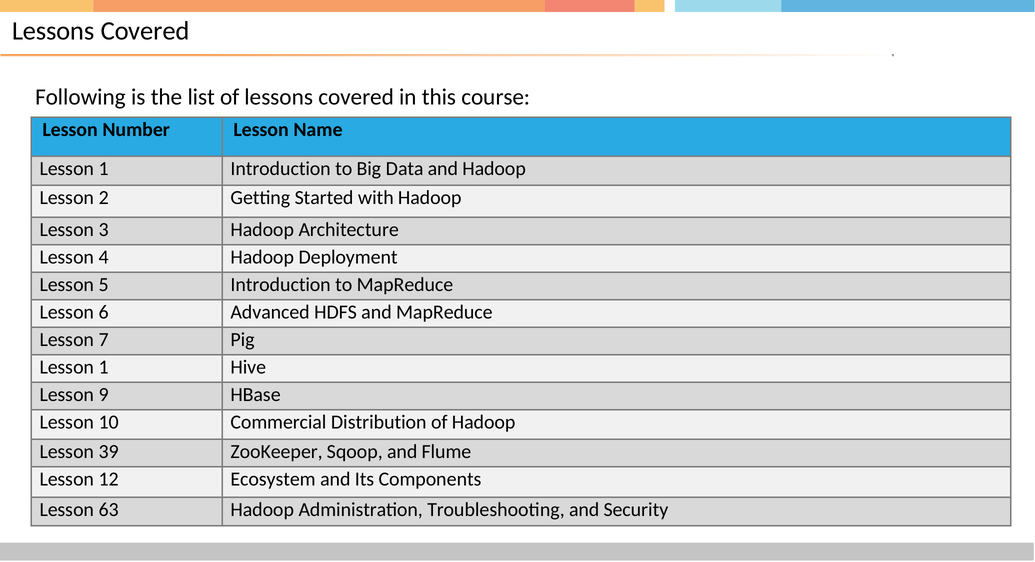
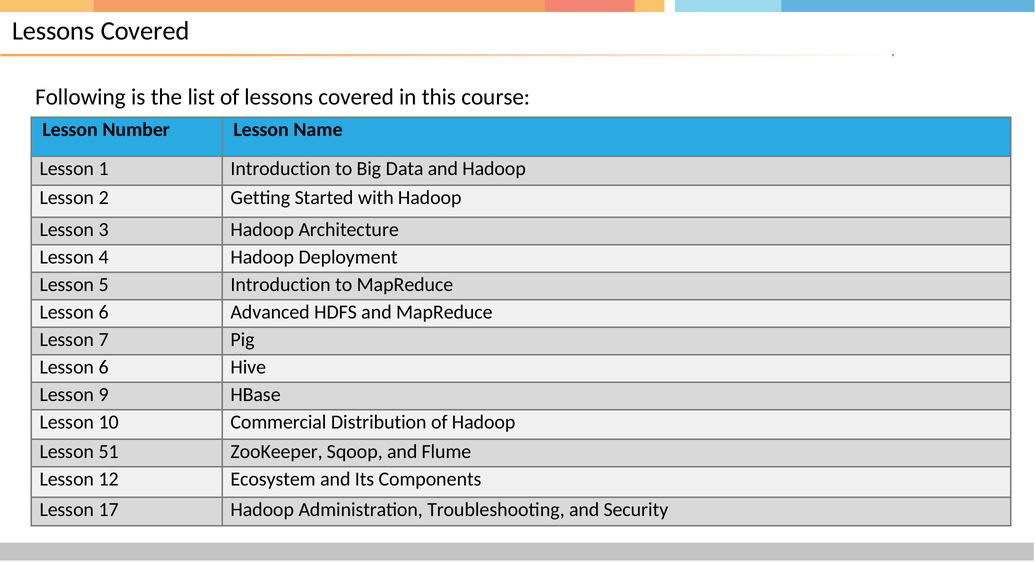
1: 1 -> 6 (104, 367)
39: 39 -> 51 (109, 451)
63: 63 -> 17 (109, 509)
